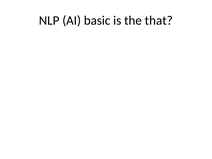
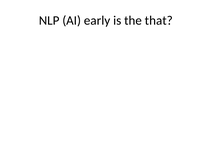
basic: basic -> early (97, 21)
